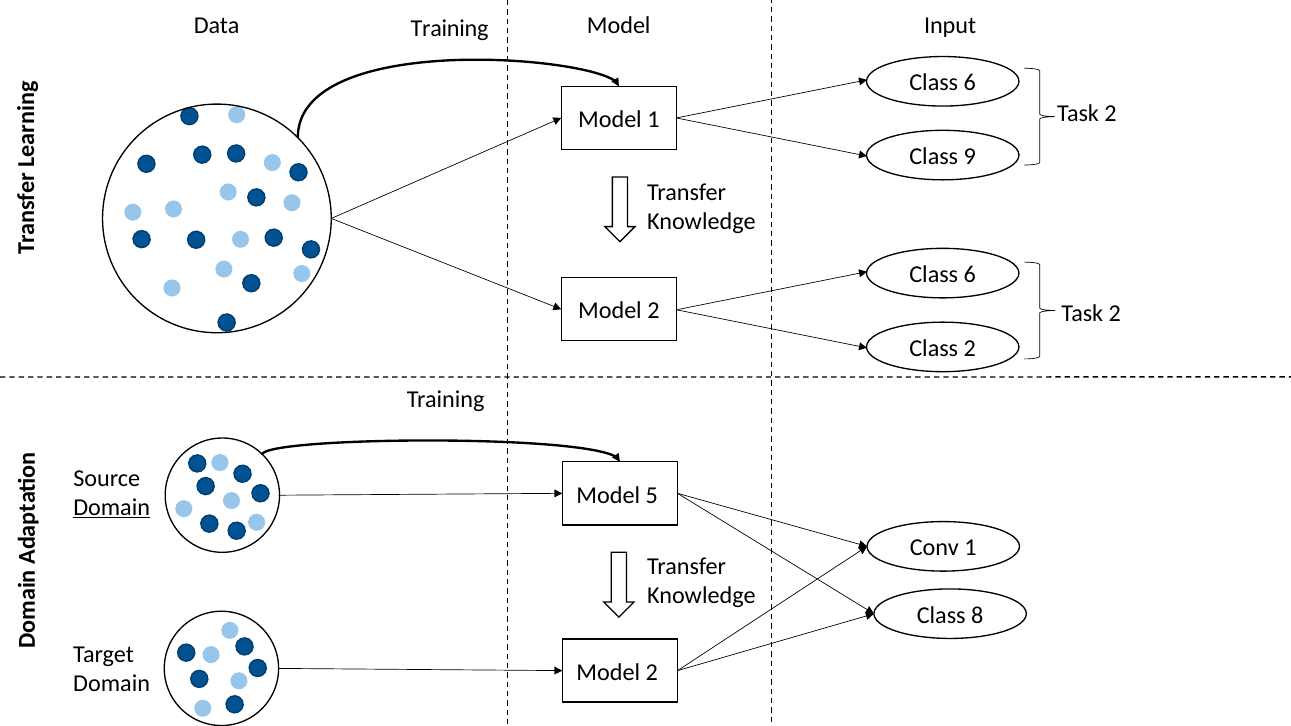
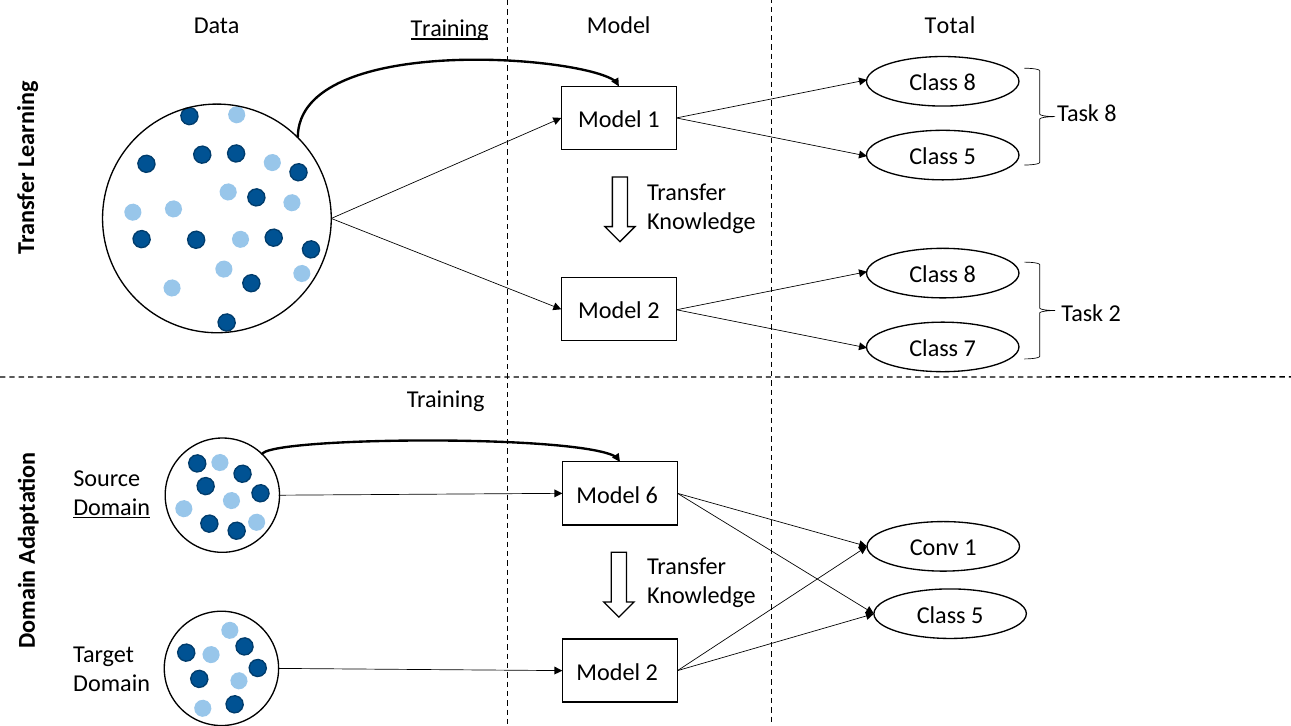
Input: Input -> Total (950, 26)
Training underline: none -> present (450, 29)
6: 6 -> 8 (970, 83)
2: 2 -> 8 (1110, 113)
9: 9 -> 5 (970, 157)
6: 6 -> 8 (970, 275)
Class 2: 2 -> 7 (970, 349)
5: 5 -> 6 (652, 495)
8: 8 -> 5 (977, 615)
